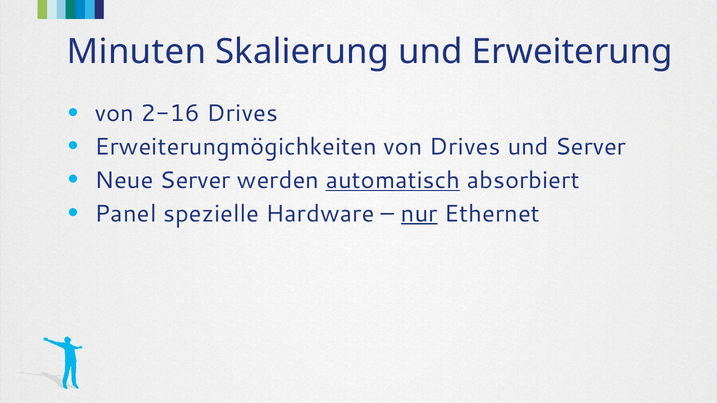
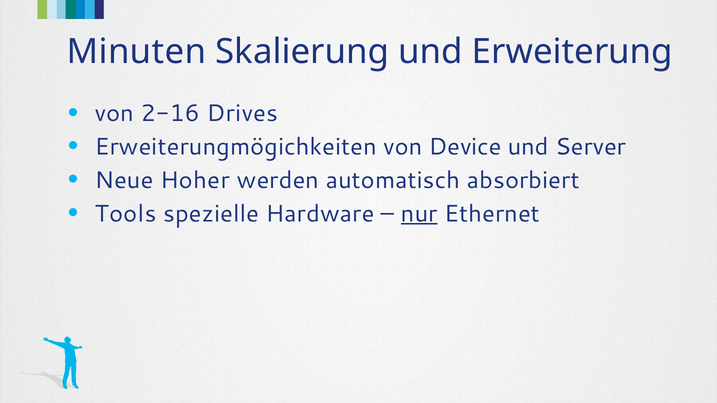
von Drives: Drives -> Device (465, 147)
Neue Server: Server -> Hoher (195, 180)
automatisch underline: present -> none (393, 180)
Panel: Panel -> Tools (126, 214)
